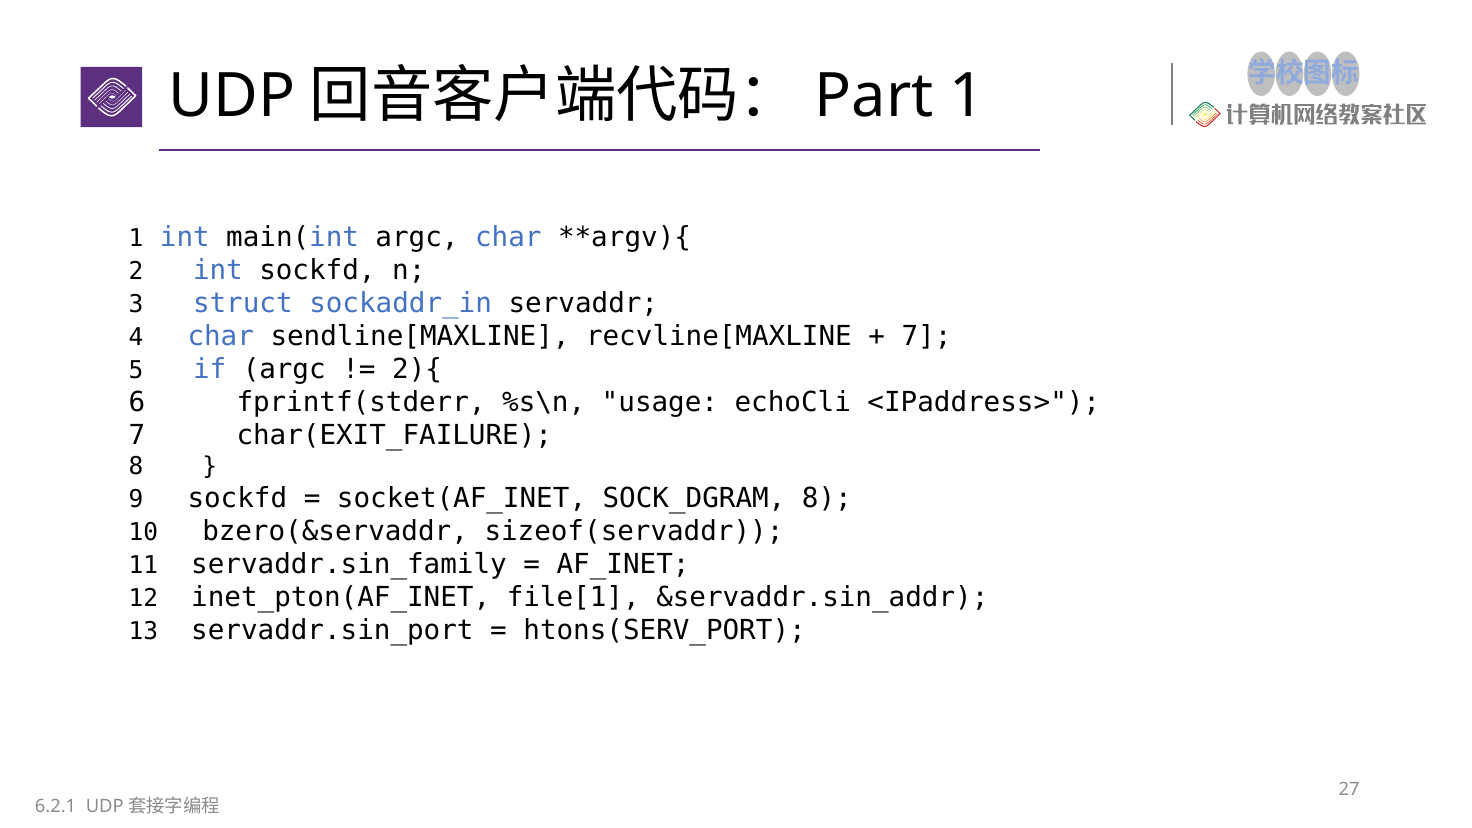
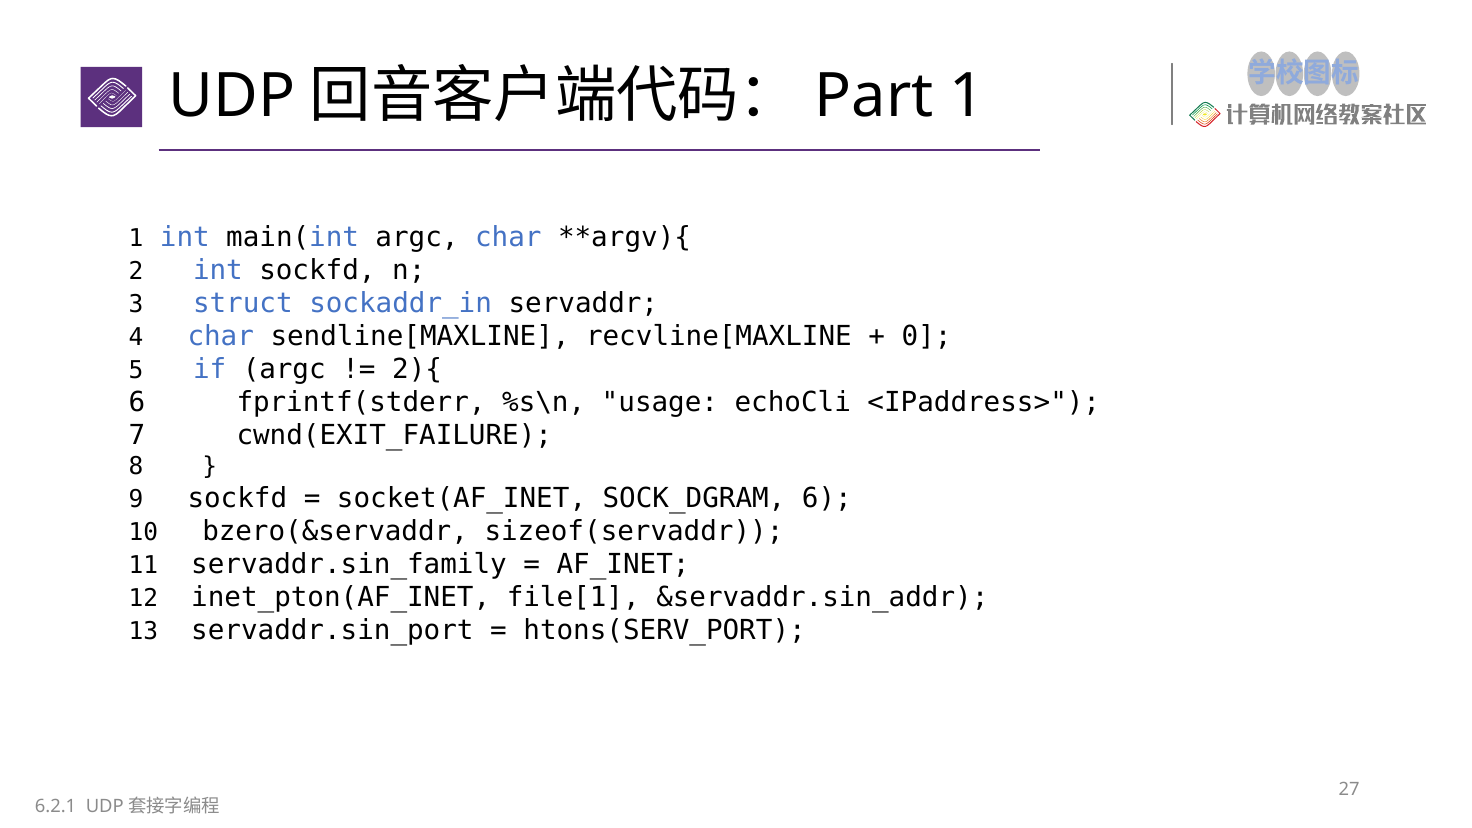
7: 7 -> 0 (926, 336)
char(EXIT_FAILURE: char(EXIT_FAILURE -> cwnd(EXIT_FAILURE (394, 436)
SOCK_DGRAM 8: 8 -> 6 (827, 498)
